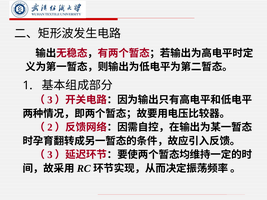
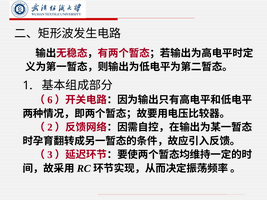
3: 3 -> 6 (50, 100)
